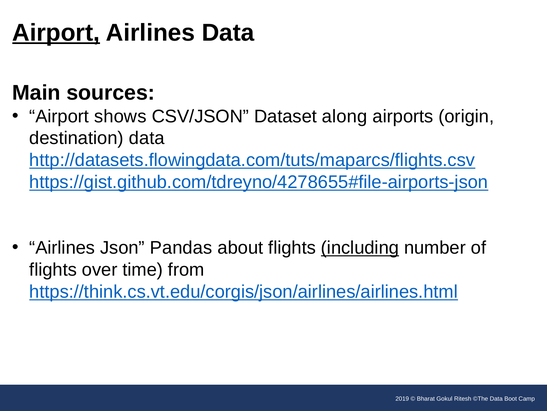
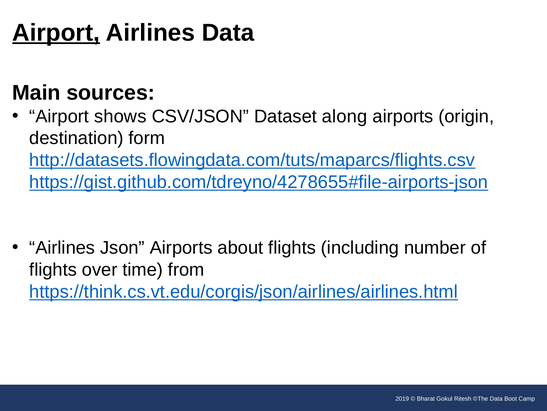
destination data: data -> form (147, 138)
Json Pandas: Pandas -> Airports (181, 247)
including underline: present -> none (360, 247)
